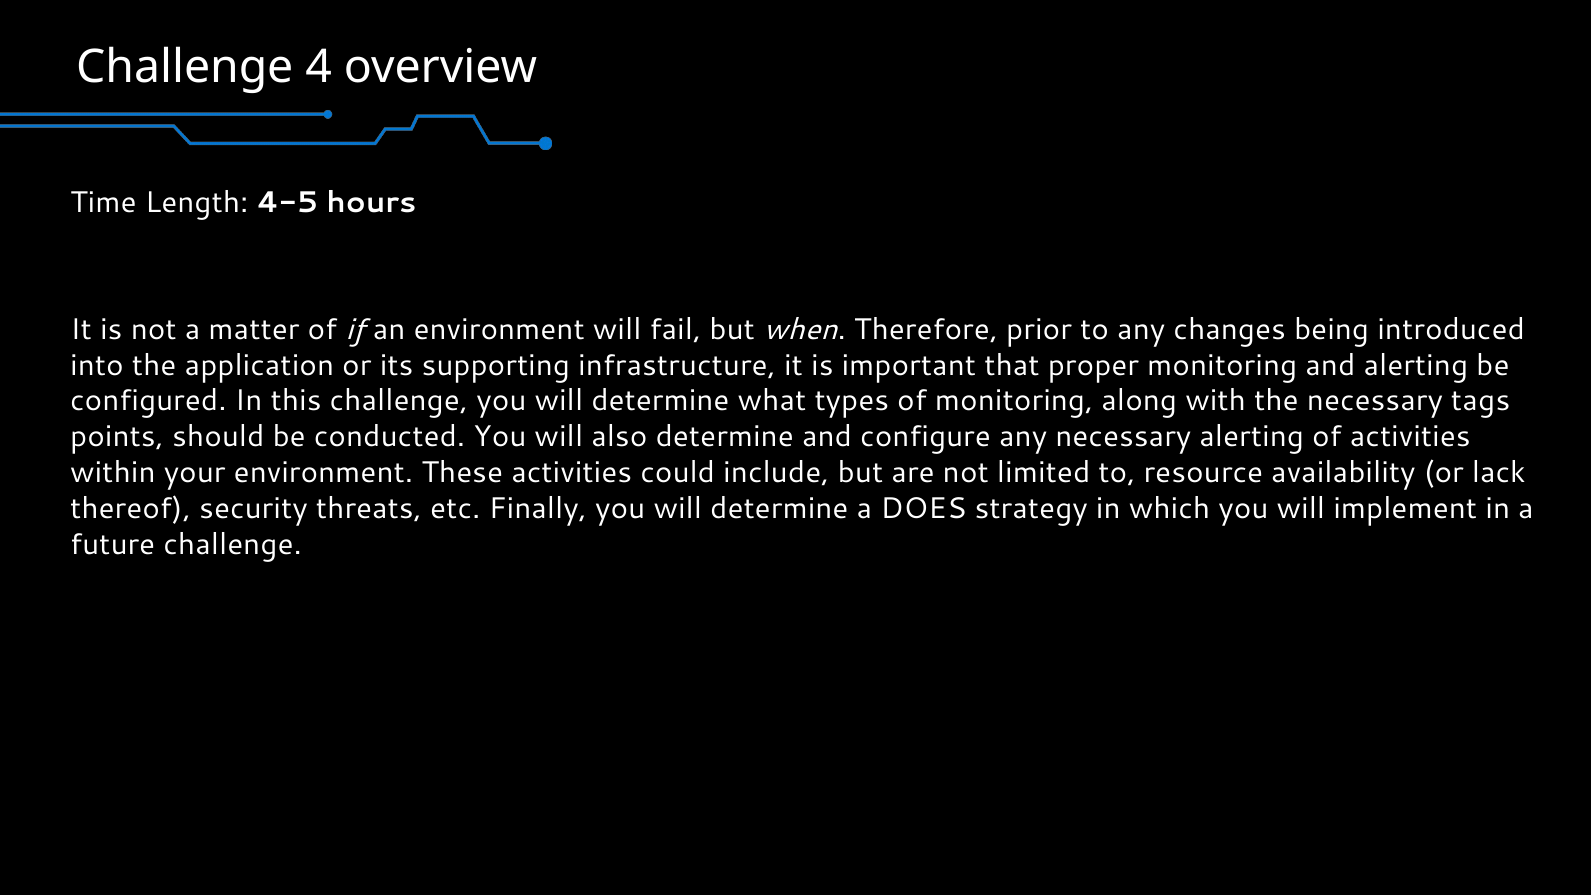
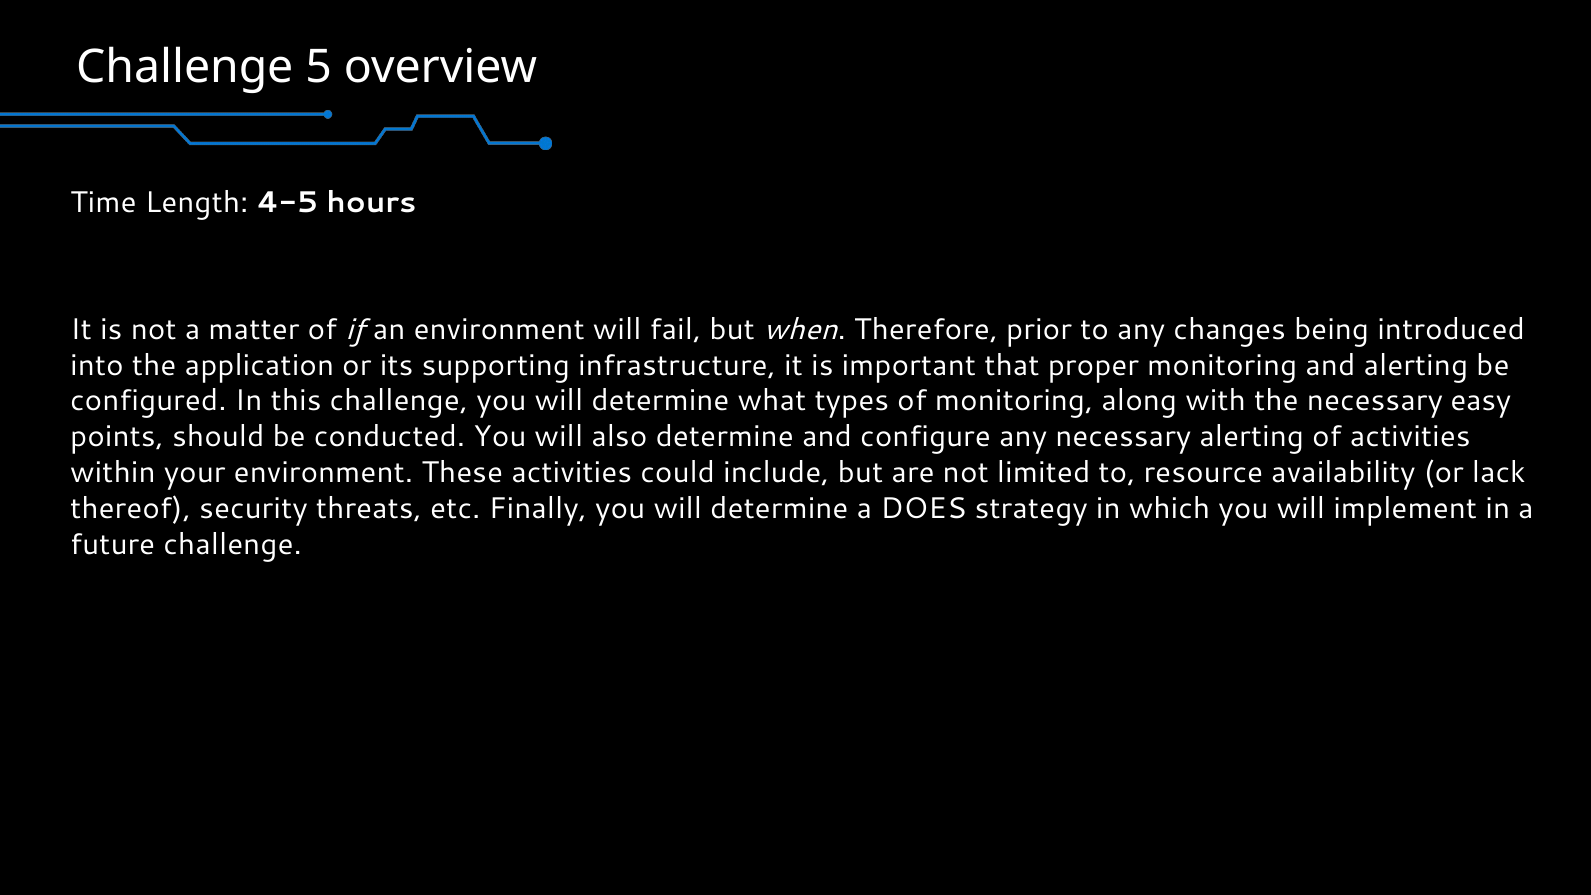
4: 4 -> 5 (319, 67)
tags: tags -> easy (1481, 401)
